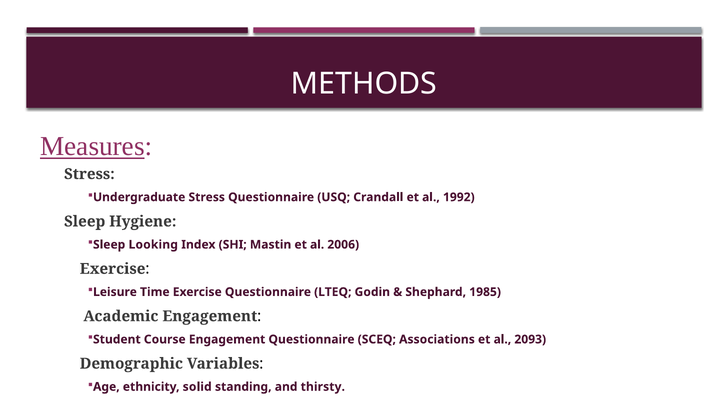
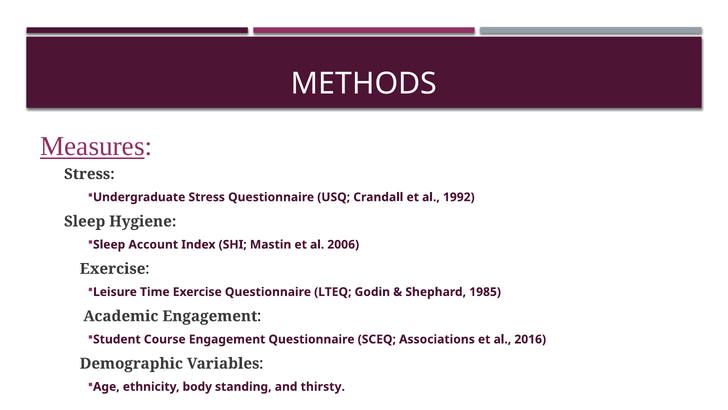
Looking: Looking -> Account (153, 244)
2093: 2093 -> 2016 (530, 339)
solid: solid -> body (197, 386)
